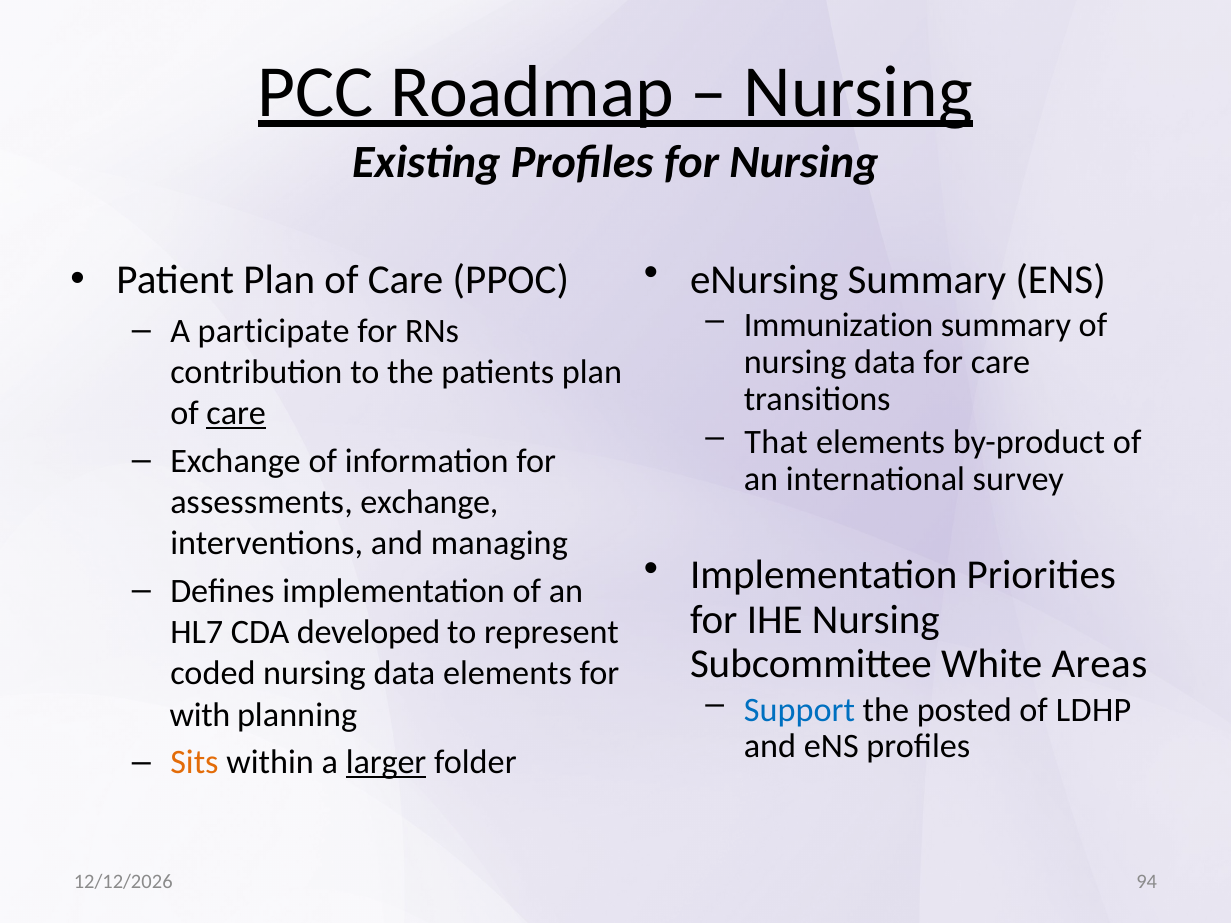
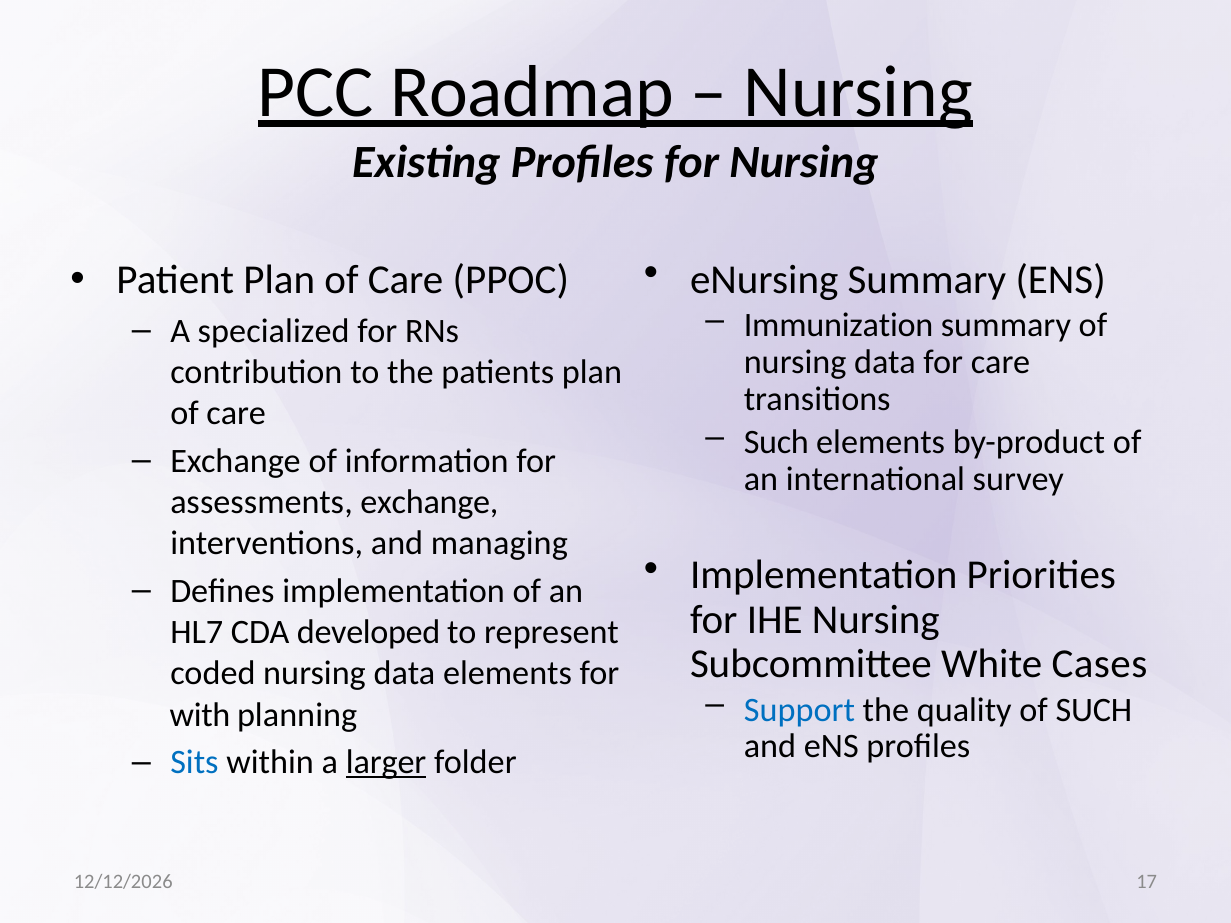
participate: participate -> specialized (274, 331)
care underline: present -> none (236, 414)
That: That -> Such (776, 443)
Areas: Areas -> Cases (1099, 664)
posted: posted -> quality (964, 710)
of LDHP: LDHP -> SUCH (1094, 710)
Sits colour: orange -> blue (194, 763)
94: 94 -> 17 (1147, 881)
